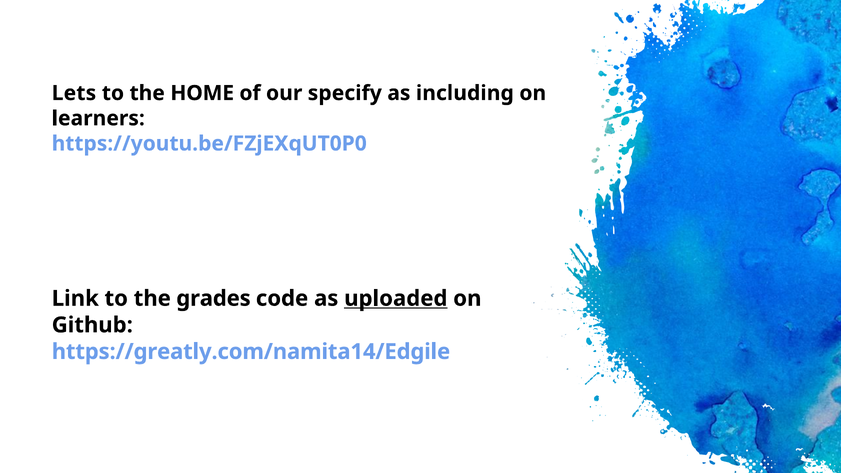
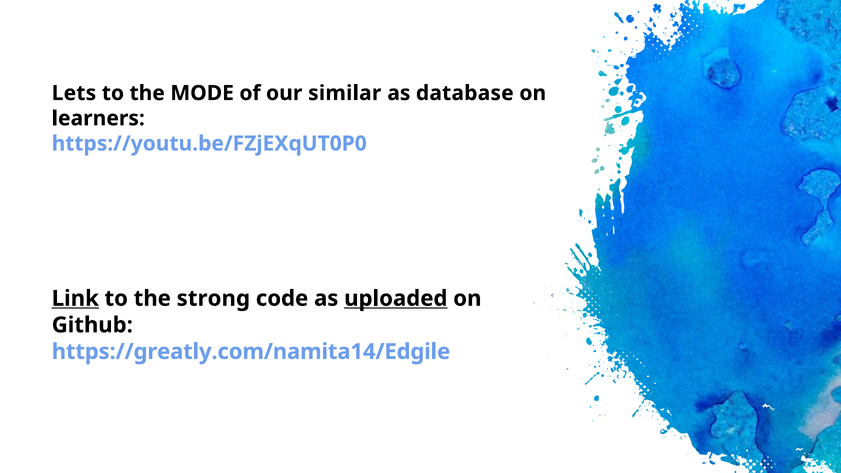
HOME: HOME -> MODE (202, 93)
specify: specify -> similar (345, 93)
including: including -> database (465, 93)
Link underline: none -> present (75, 298)
grades: grades -> strong (213, 298)
